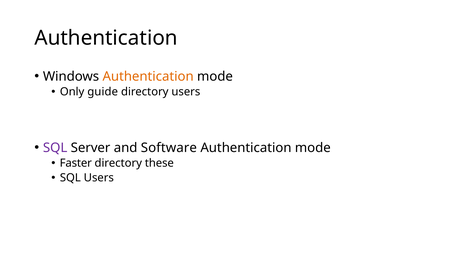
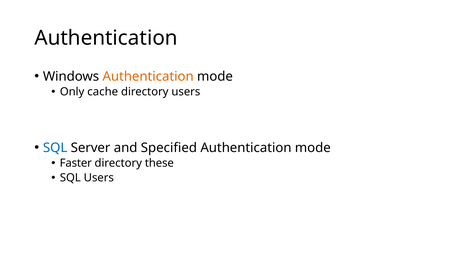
guide: guide -> cache (103, 92)
SQL colour: purple -> blue (55, 148)
Software: Software -> Specified (169, 148)
